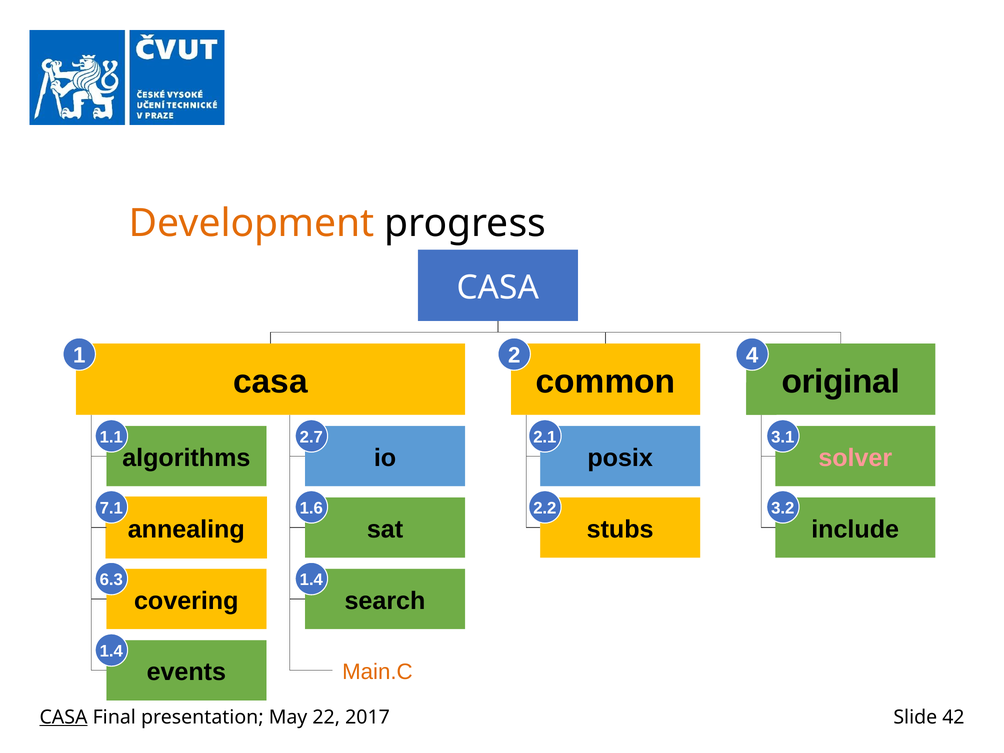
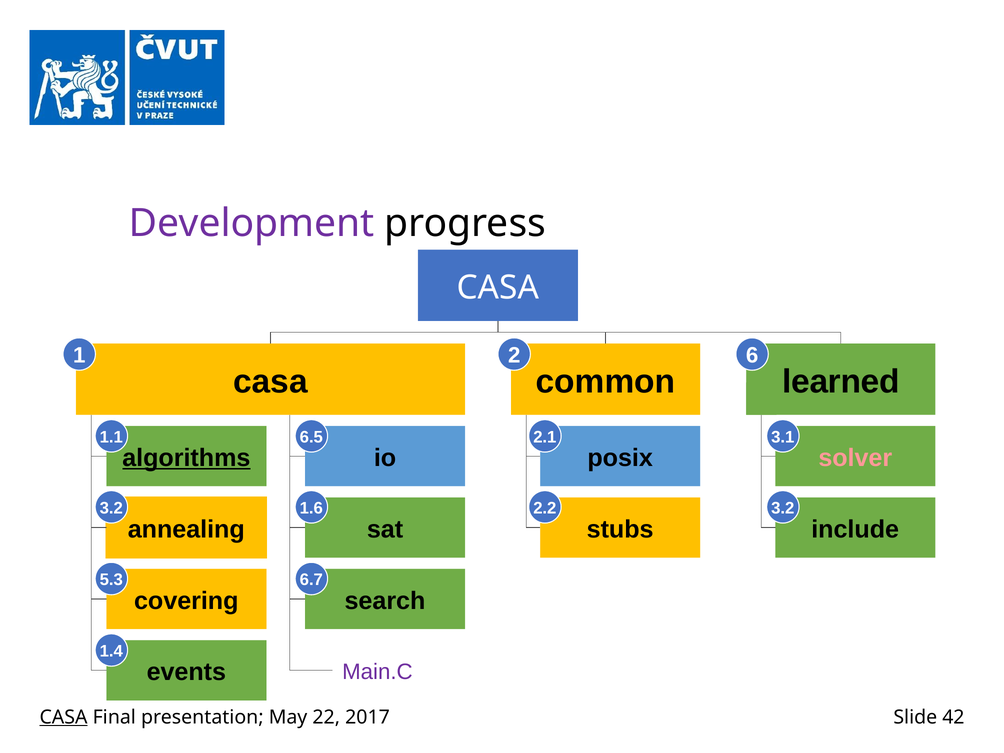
Development colour: orange -> purple (252, 224)
4: 4 -> 6 (752, 356)
original: original -> learned (841, 382)
2.7: 2.7 -> 6.5 (311, 437)
algorithms underline: none -> present (186, 458)
7.1: 7.1 -> 3.2 (111, 508)
6.3: 6.3 -> 5.3 (111, 580)
1.4: 1.4 -> 6.7 (311, 580)
Main.C colour: orange -> purple (377, 672)
